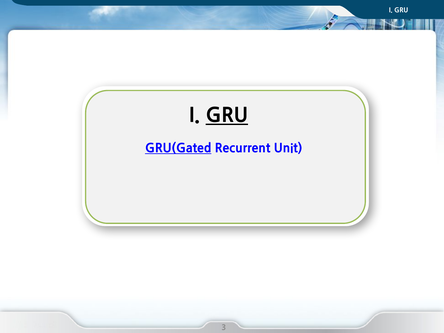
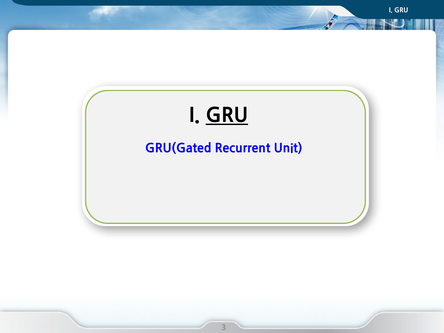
GRU(Gated underline: present -> none (178, 148)
